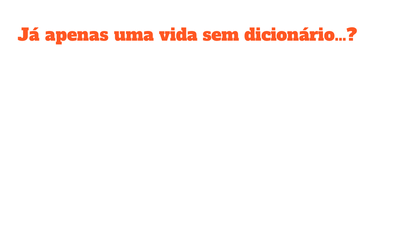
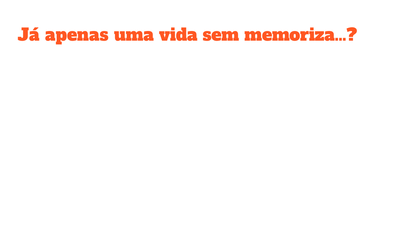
dicionário…: dicionário… -> memoriza… (301, 35)
